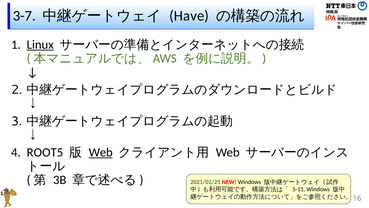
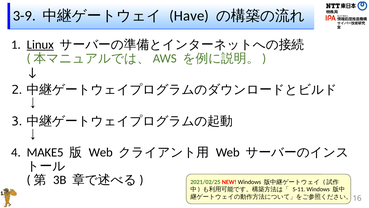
3-7: 3-7 -> 3-9 (24, 16)
ROOT5: ROOT5 -> MAKE5 (45, 152)
Web underline: present -> none (101, 152)
